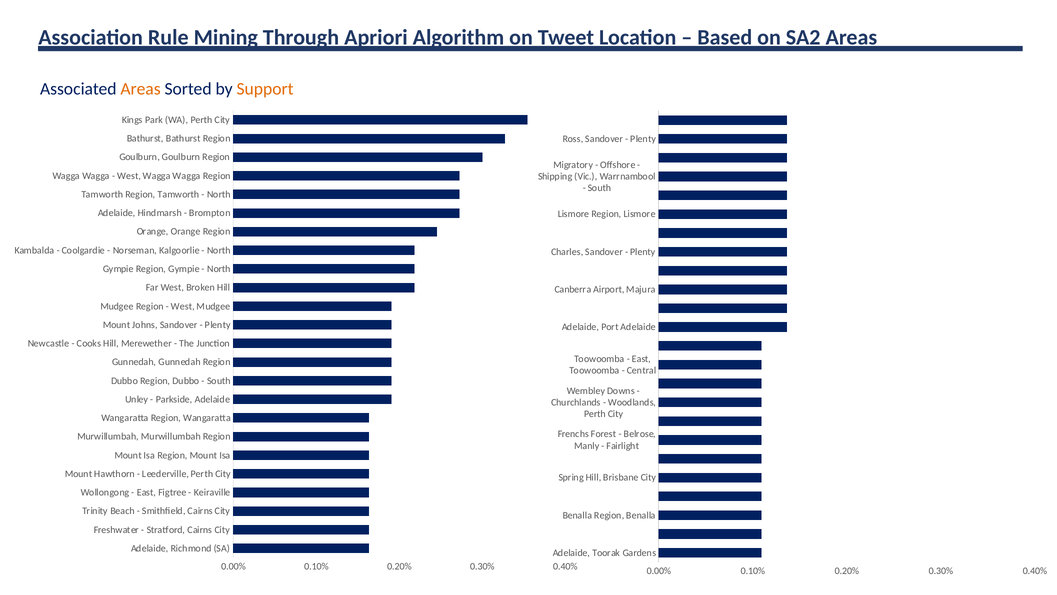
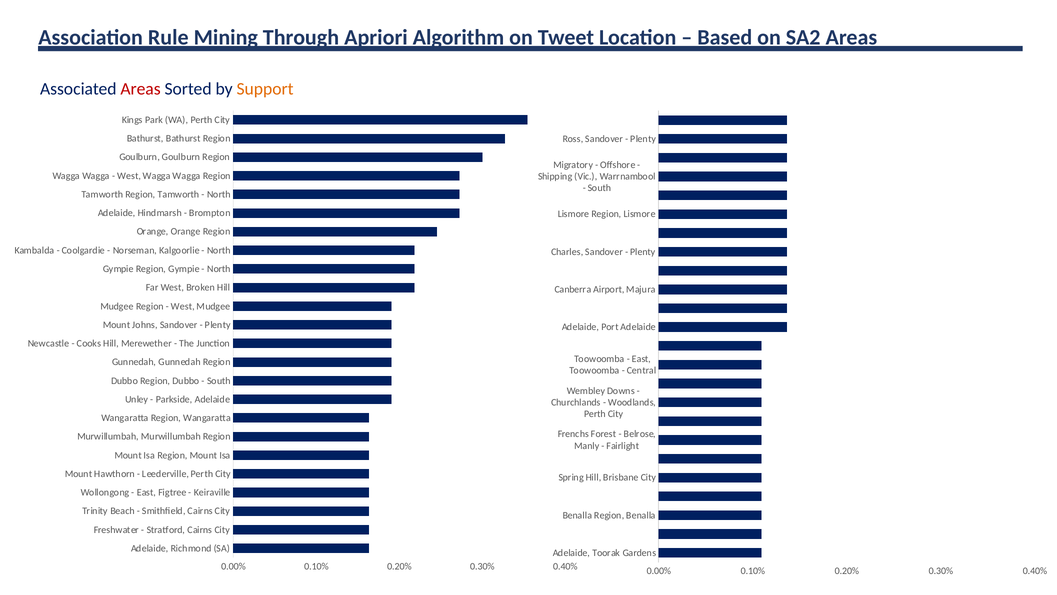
Areas colour: orange -> red (141, 89)
